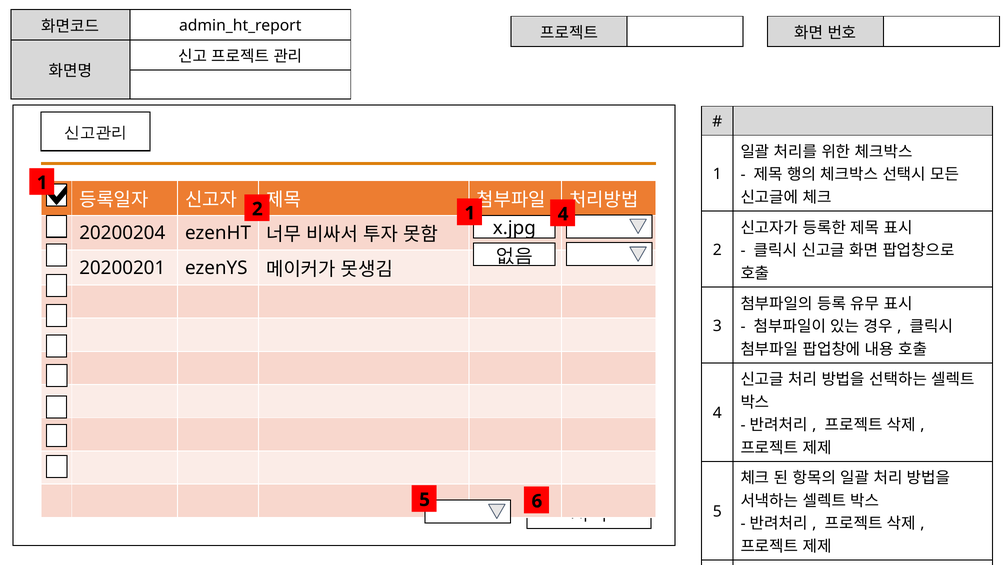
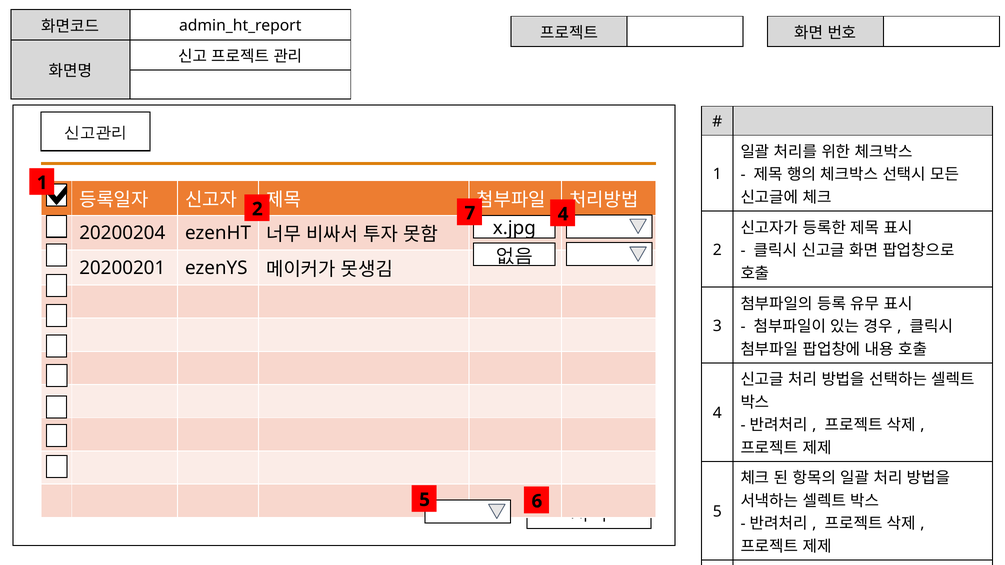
2 1: 1 -> 7 (470, 213)
